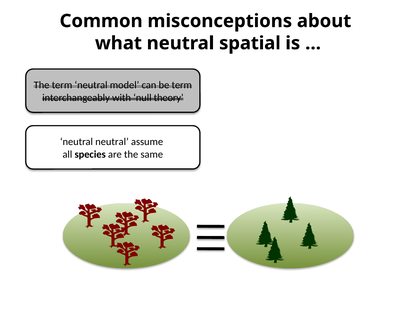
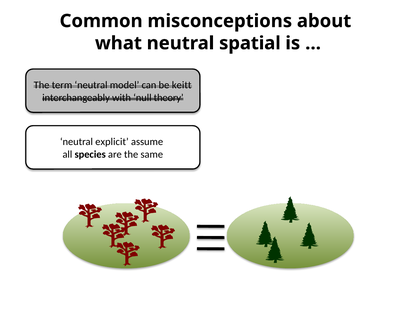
be term: term -> keitt (182, 85)
neutral neutral: neutral -> explicit (112, 142)
